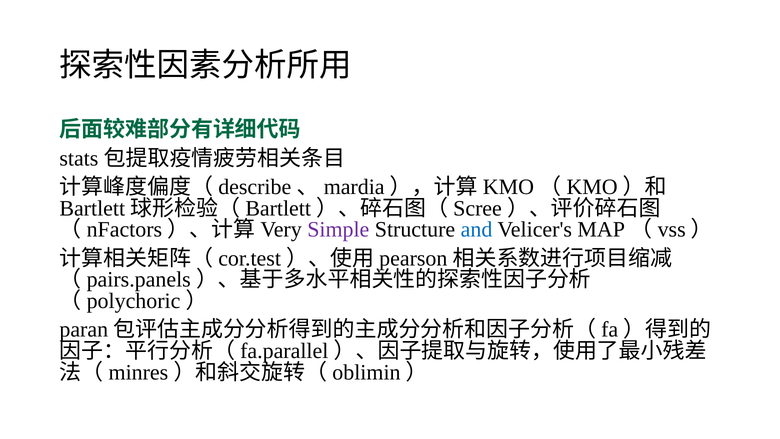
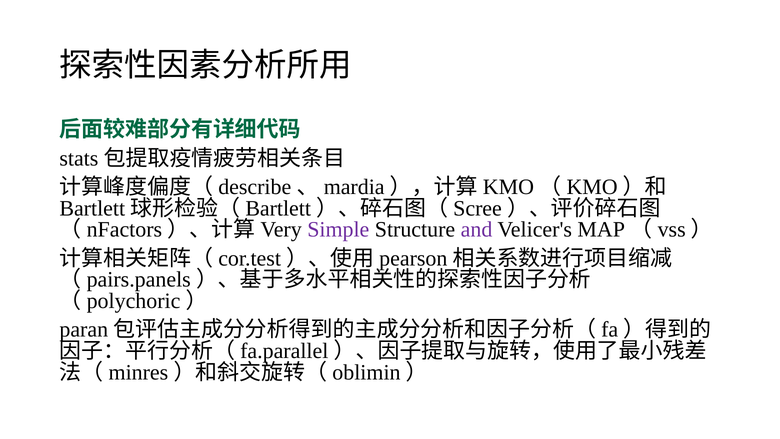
and colour: blue -> purple (477, 230)
